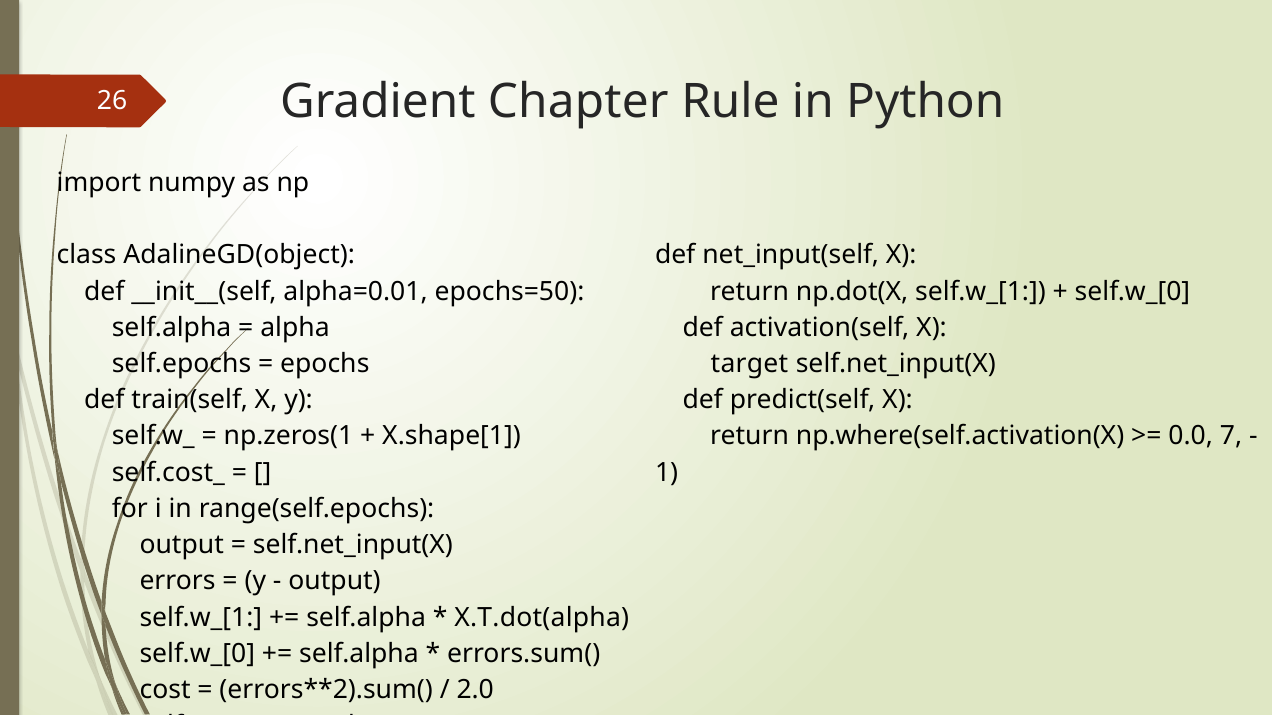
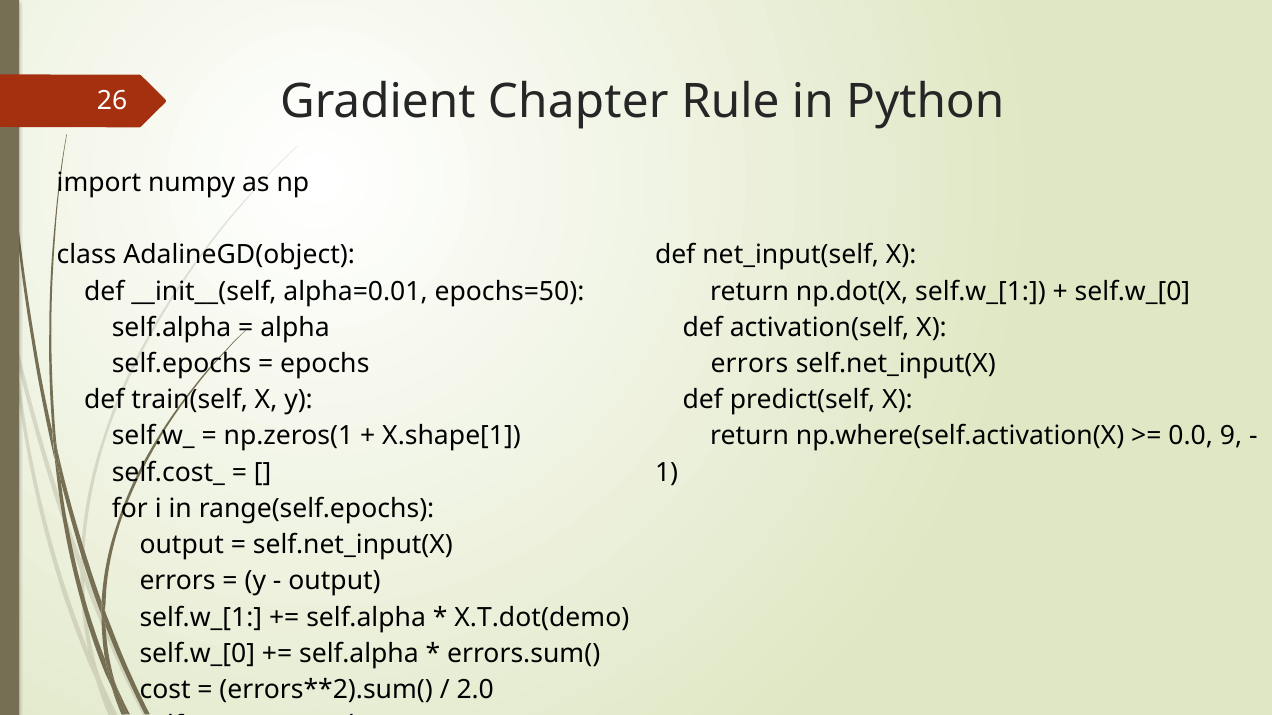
target: target -> errors (749, 364)
7: 7 -> 9 (1231, 436)
X.T.dot(alpha: X.T.dot(alpha -> X.T.dot(demo (542, 618)
